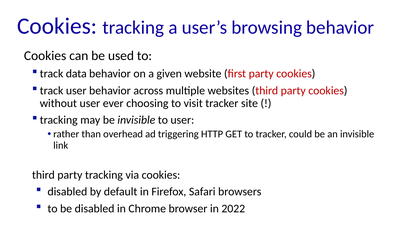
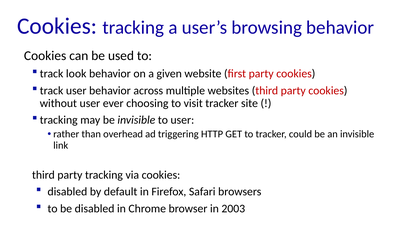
data: data -> look (76, 74)
2022: 2022 -> 2003 (233, 209)
